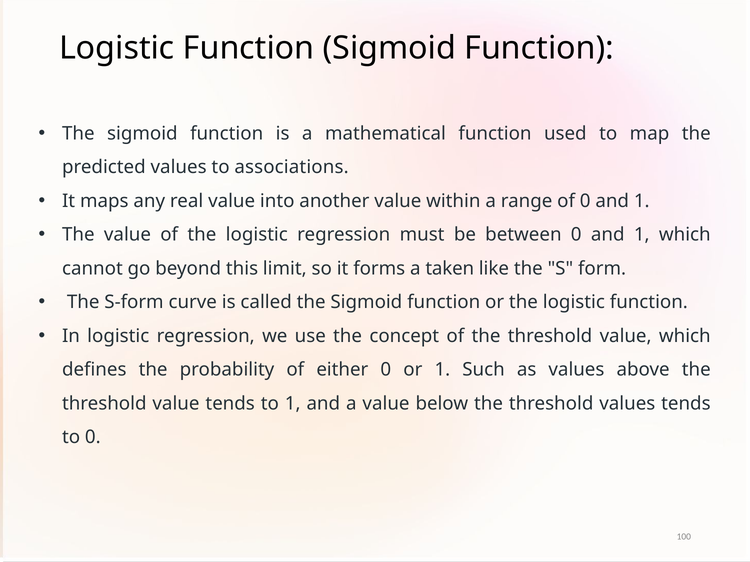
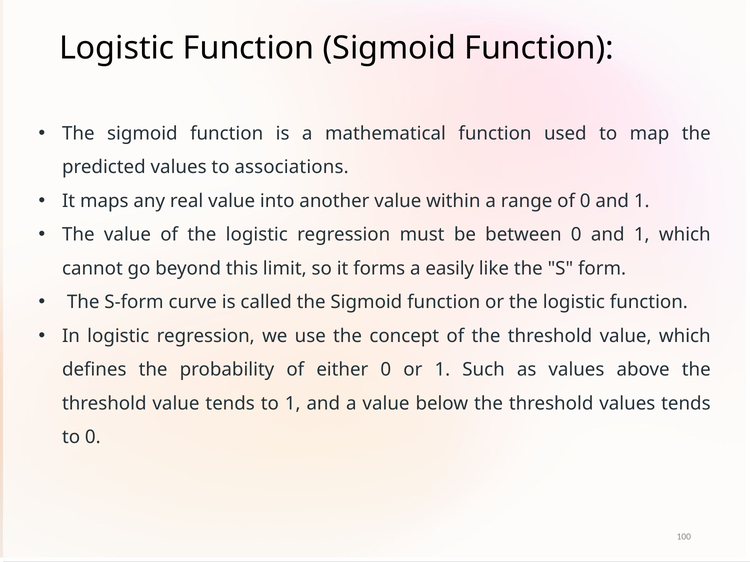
taken: taken -> easily (450, 269)
